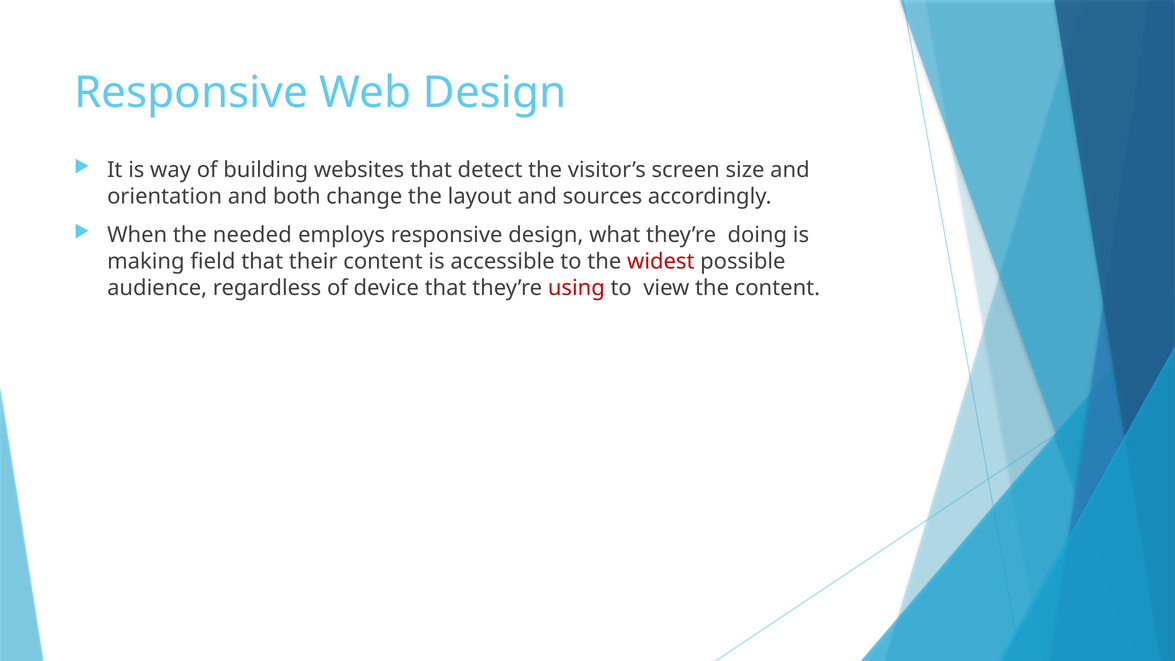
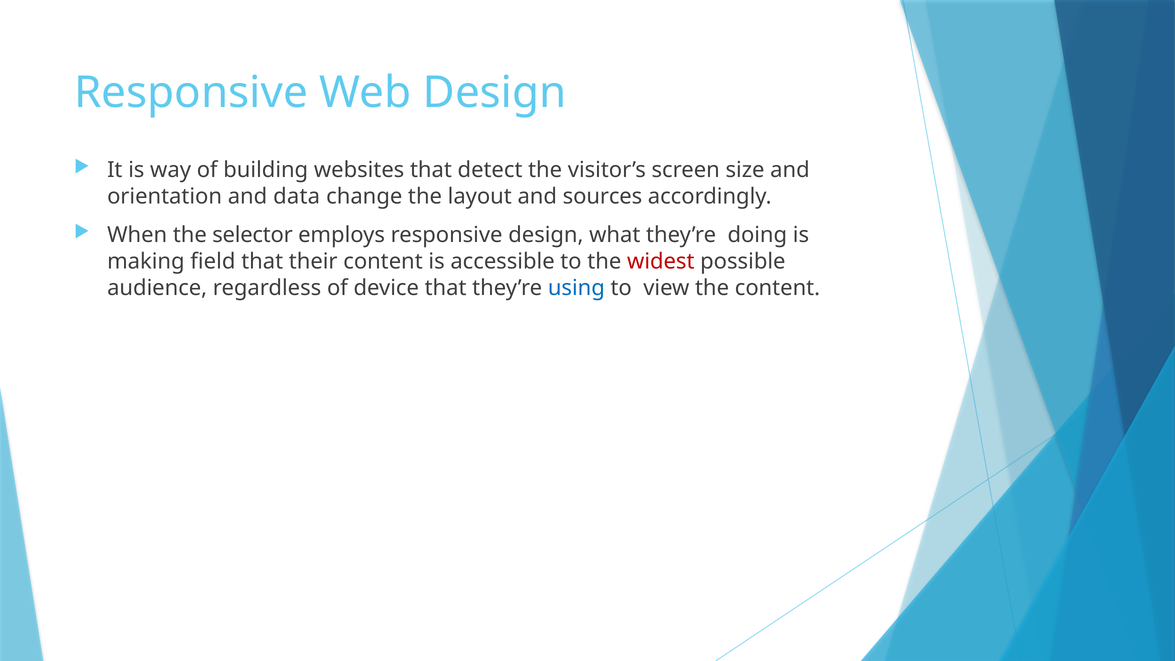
both: both -> data (297, 196)
needed: needed -> selector (253, 235)
using colour: red -> blue (576, 288)
